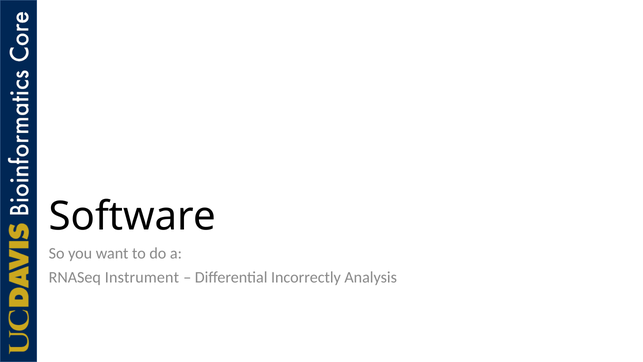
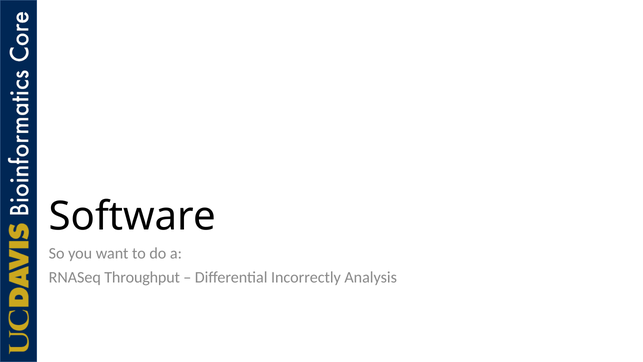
Instrument: Instrument -> Throughput (142, 277)
